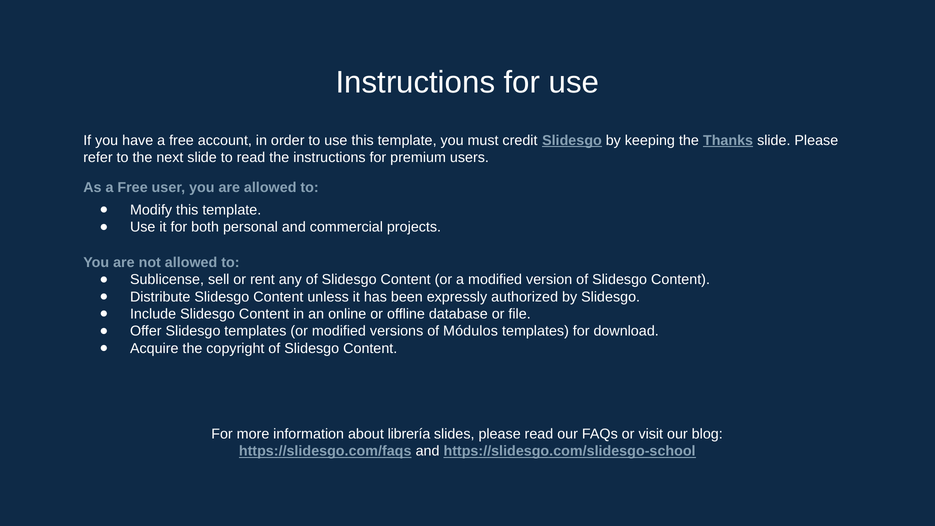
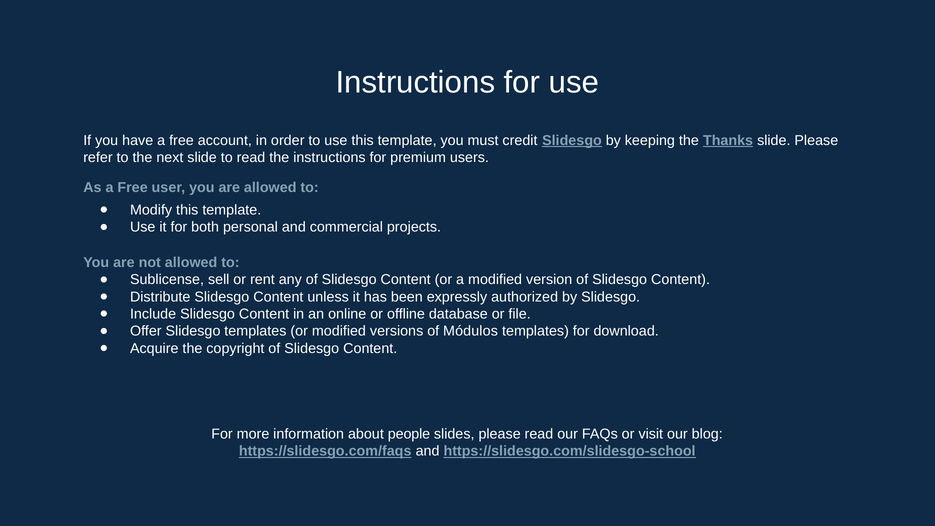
librería: librería -> people (409, 434)
